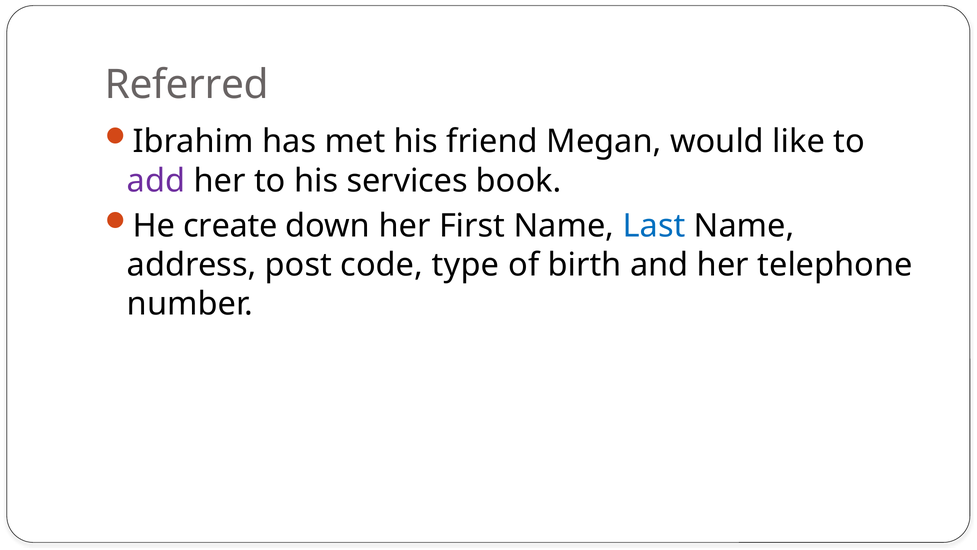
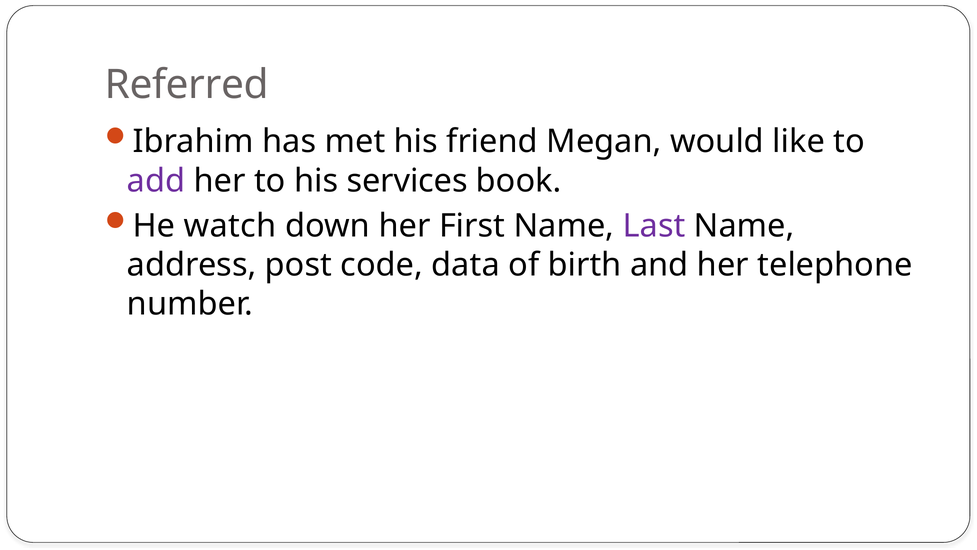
create: create -> watch (230, 226)
Last colour: blue -> purple (654, 226)
type: type -> data (466, 265)
